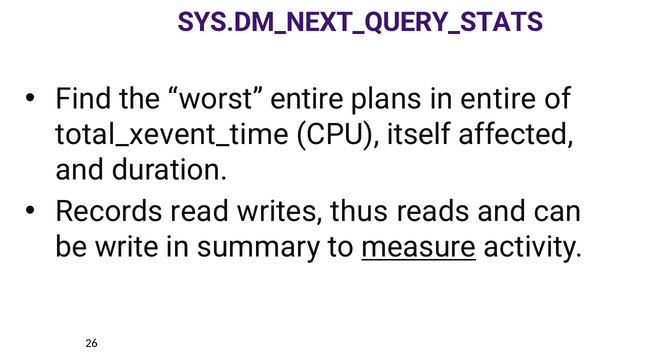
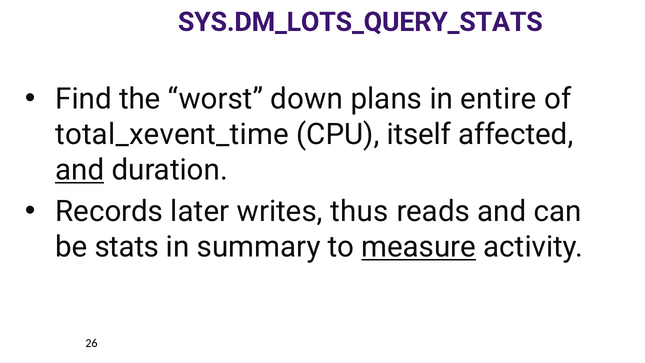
SYS.DM_NEXT_QUERY_STATS: SYS.DM_NEXT_QUERY_STATS -> SYS.DM_LOTS_QUERY_STATS (360, 22)
worst entire: entire -> down (307, 99)
and underline: none -> present (80, 170)
read: read -> later (200, 211)
write: write -> stats (127, 247)
